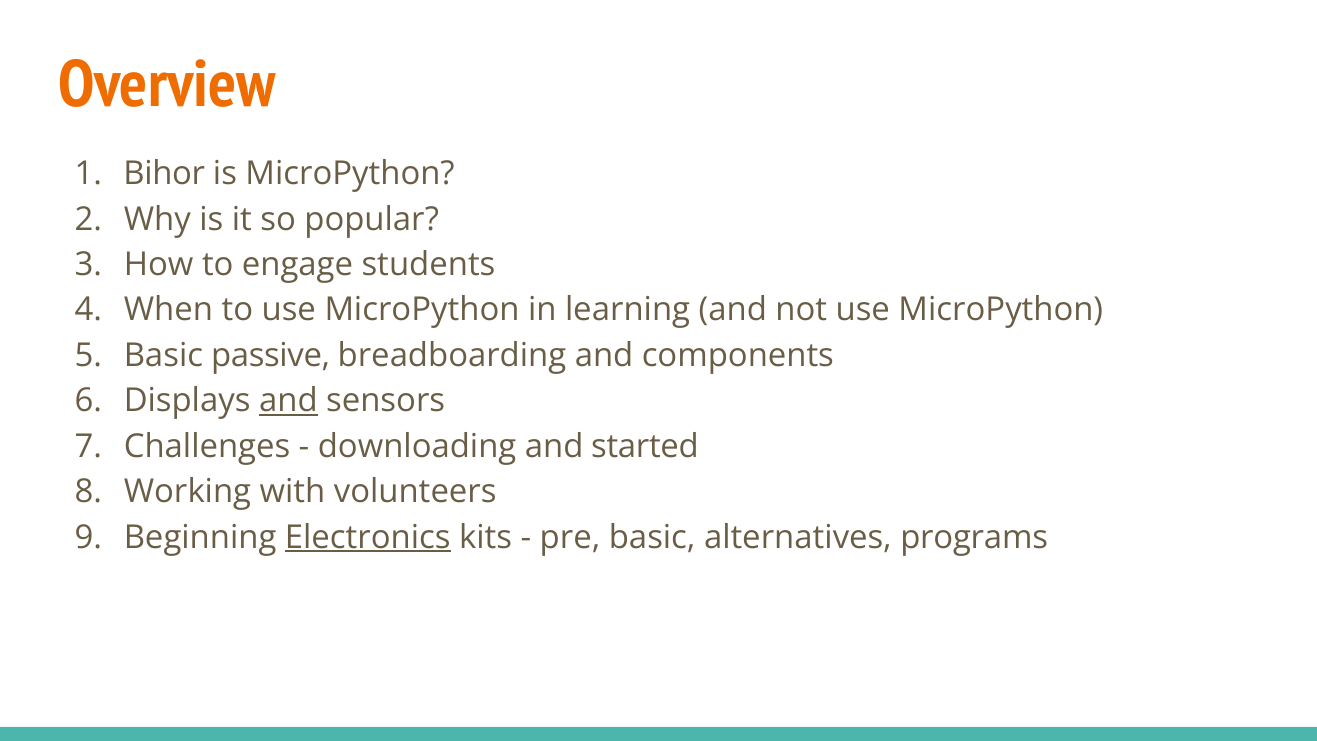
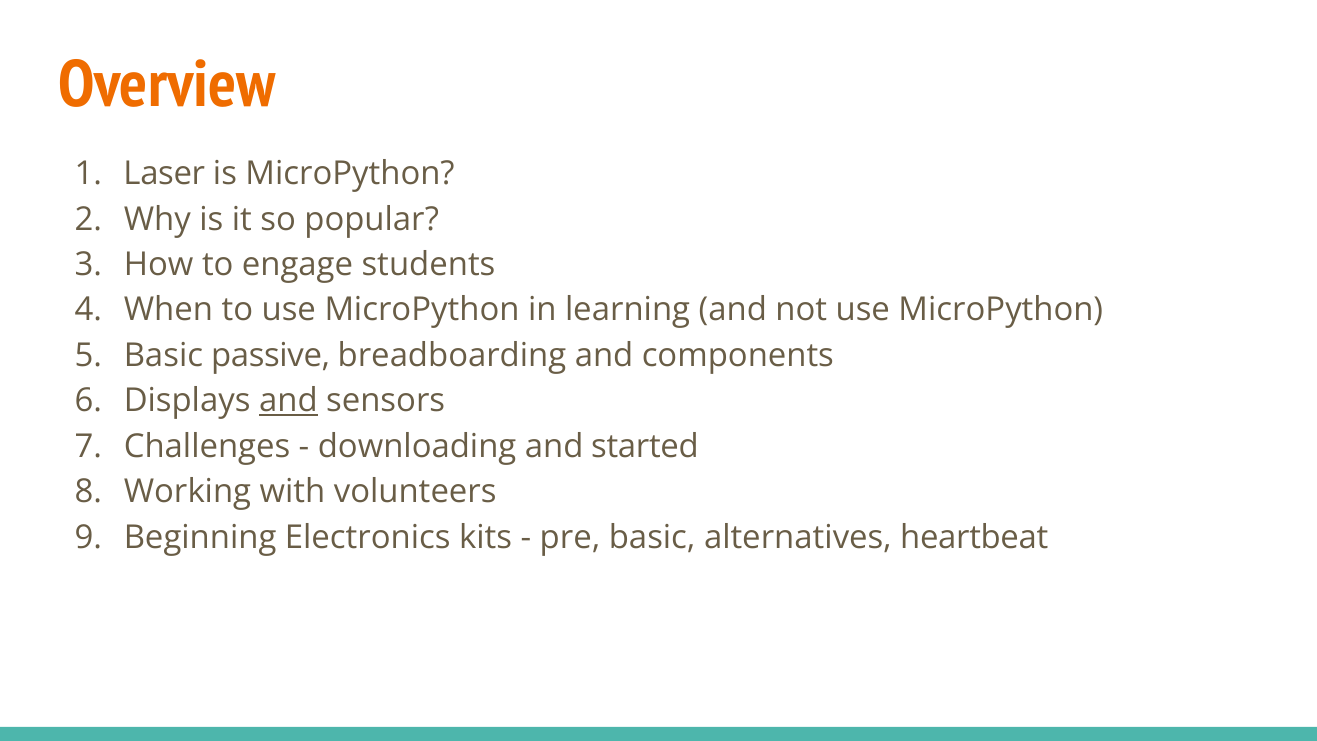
Bihor: Bihor -> Laser (164, 174)
Electronics underline: present -> none (368, 537)
programs: programs -> heartbeat (974, 537)
